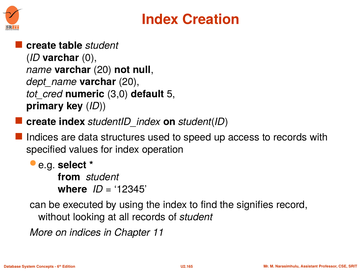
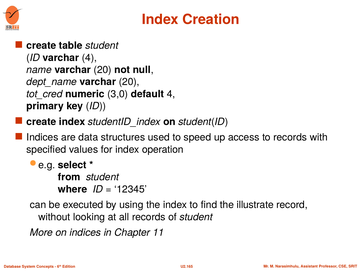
varchar 0: 0 -> 4 (89, 58)
default 5: 5 -> 4 (171, 94)
signifies: signifies -> illustrate (255, 205)
